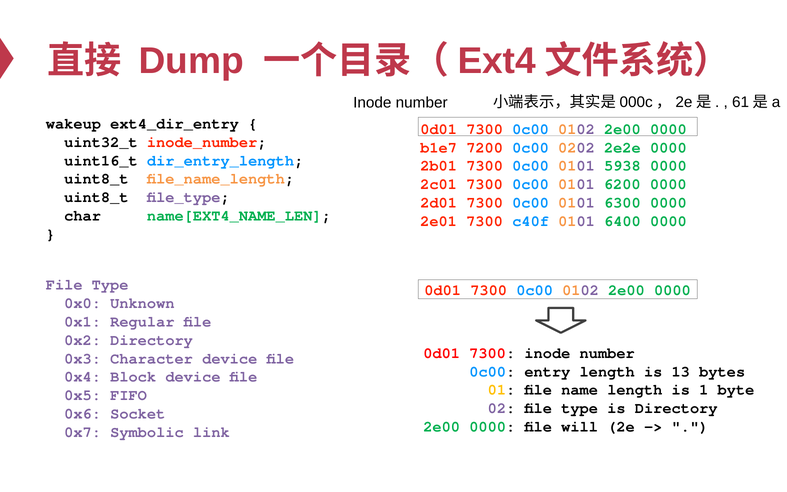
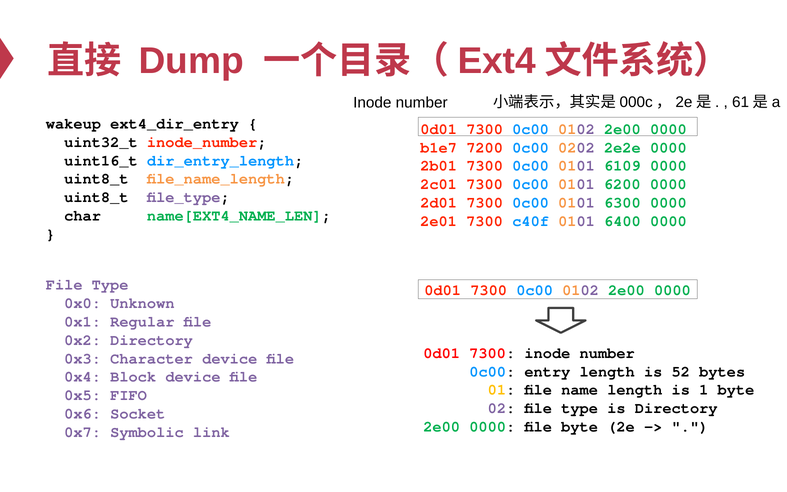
5938: 5938 -> 6109 (622, 166)
13: 13 -> 52 (681, 371)
file will: will -> byte (580, 427)
